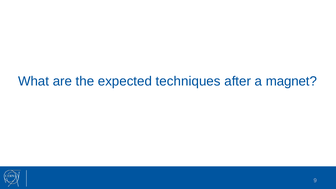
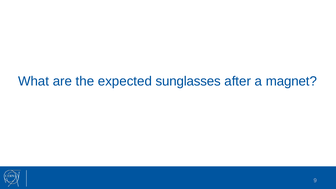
techniques: techniques -> sunglasses (188, 81)
